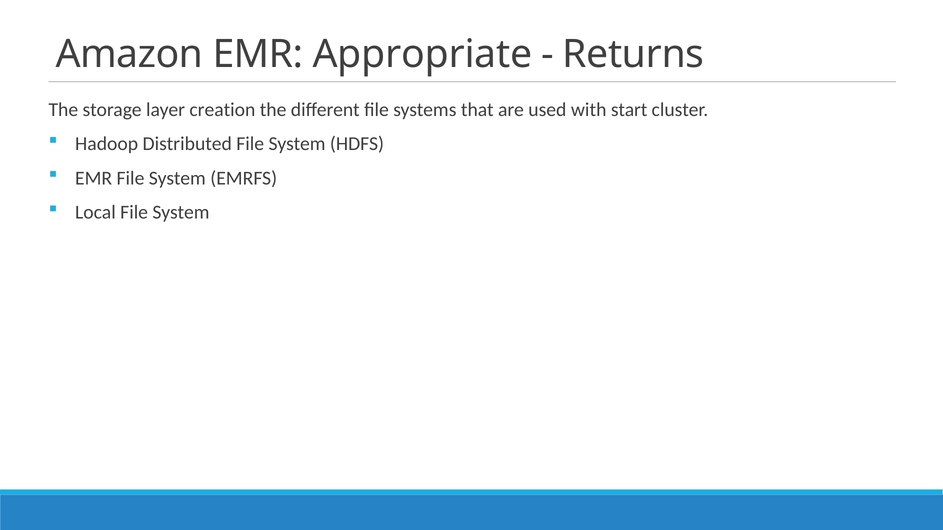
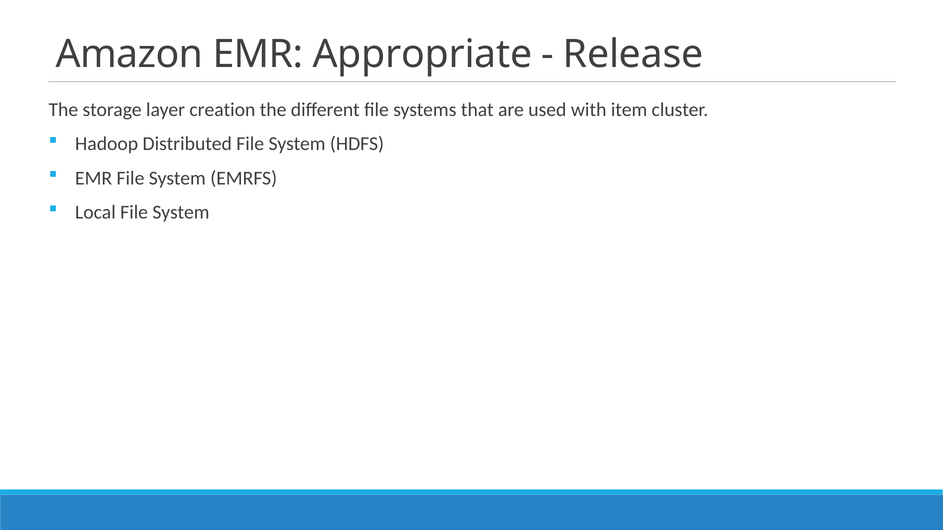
Returns: Returns -> Release (633, 54)
start: start -> item (629, 110)
